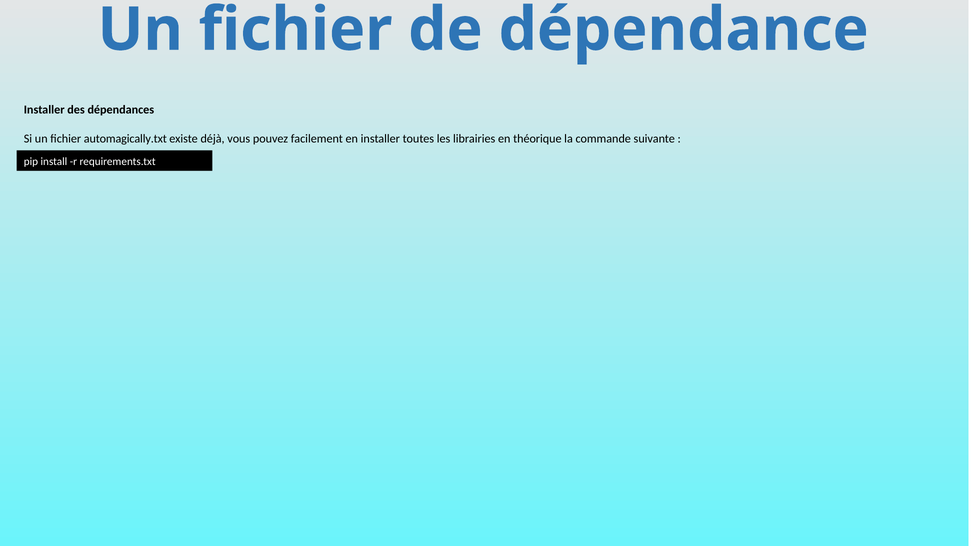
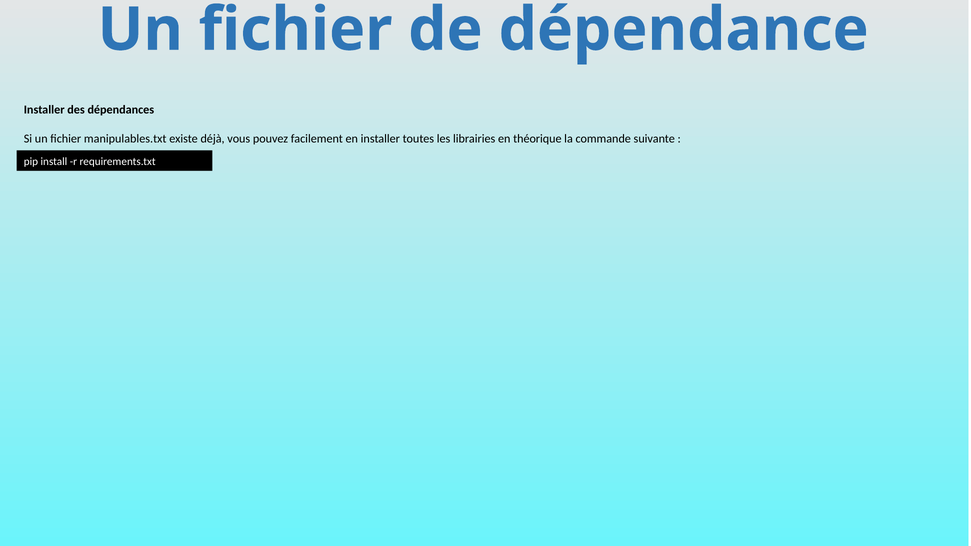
automagically.txt: automagically.txt -> manipulables.txt (125, 139)
